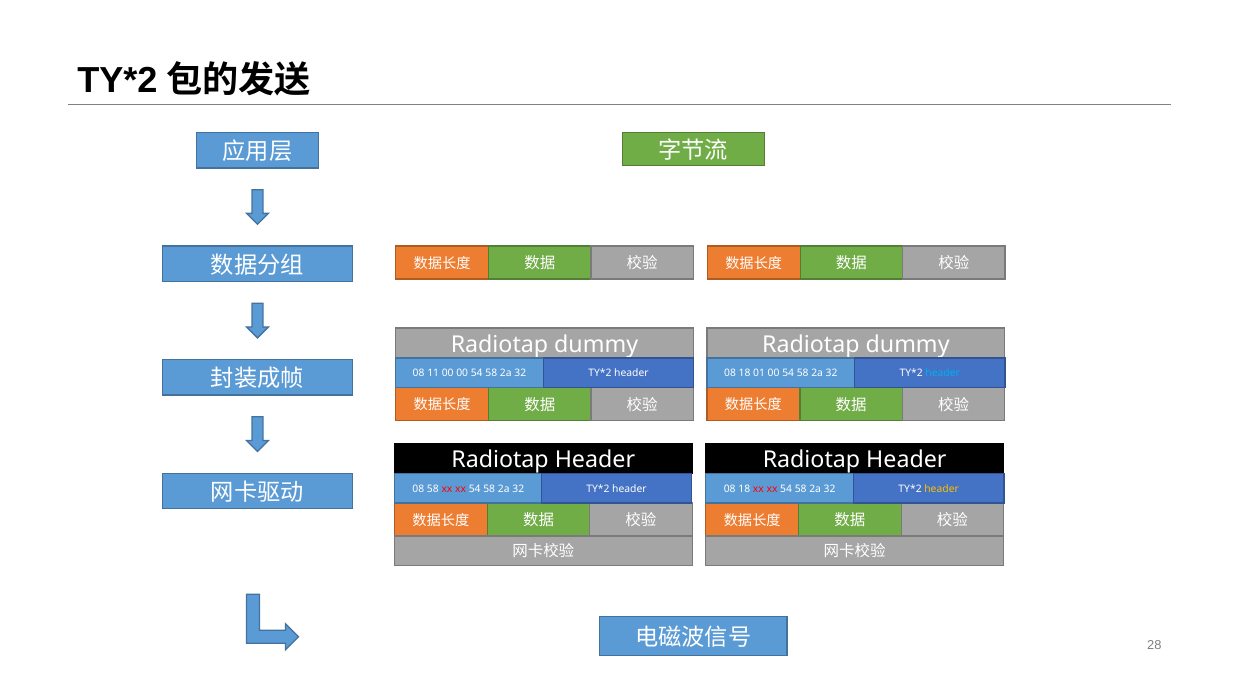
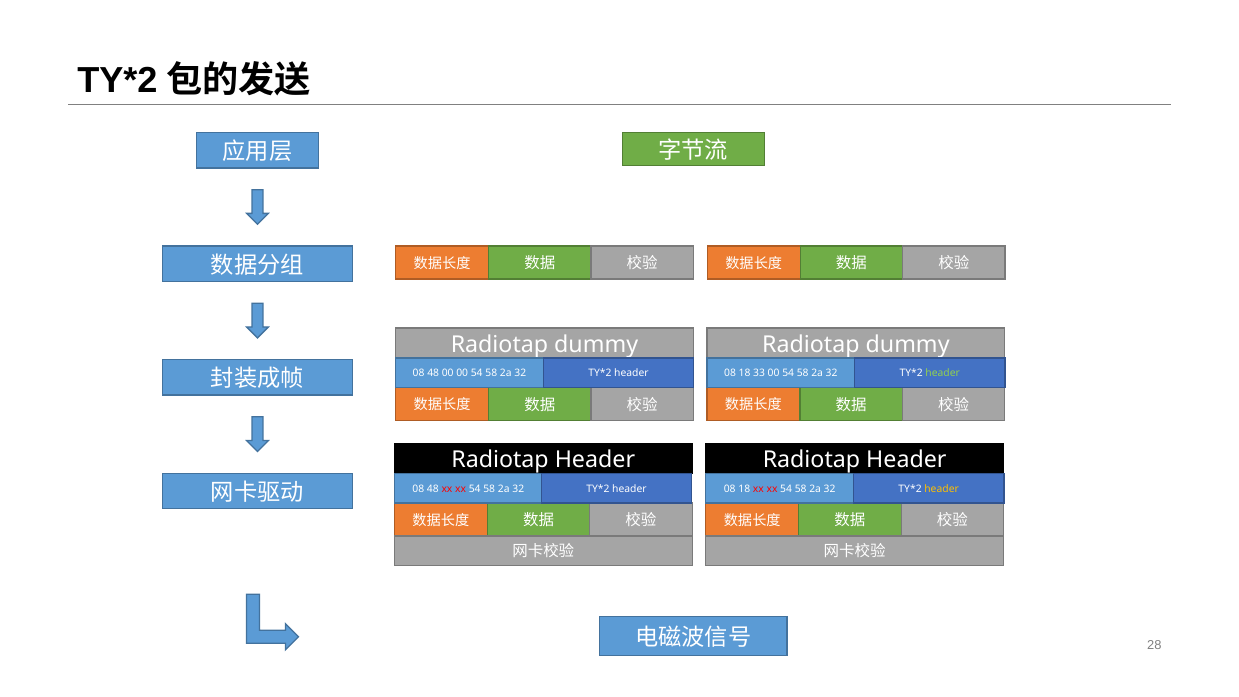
11: 11 -> 48 (433, 373)
01: 01 -> 33 (759, 373)
header colour: light blue -> light green (943, 373)
58: 58 -> 48 (433, 489)
